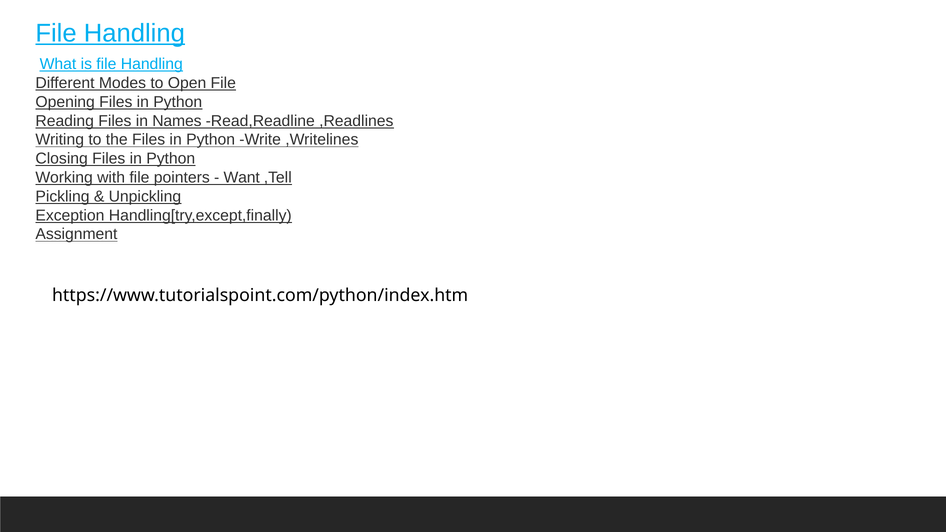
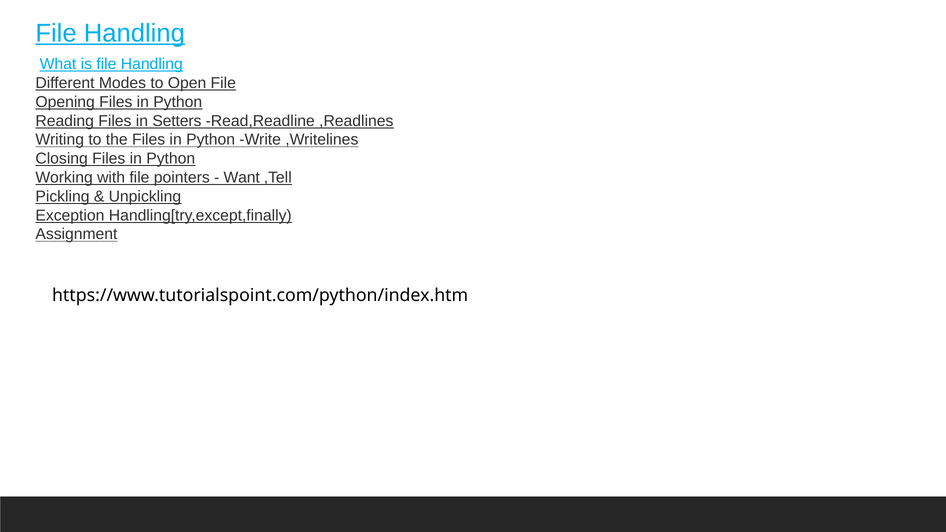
Names: Names -> Setters (177, 121)
